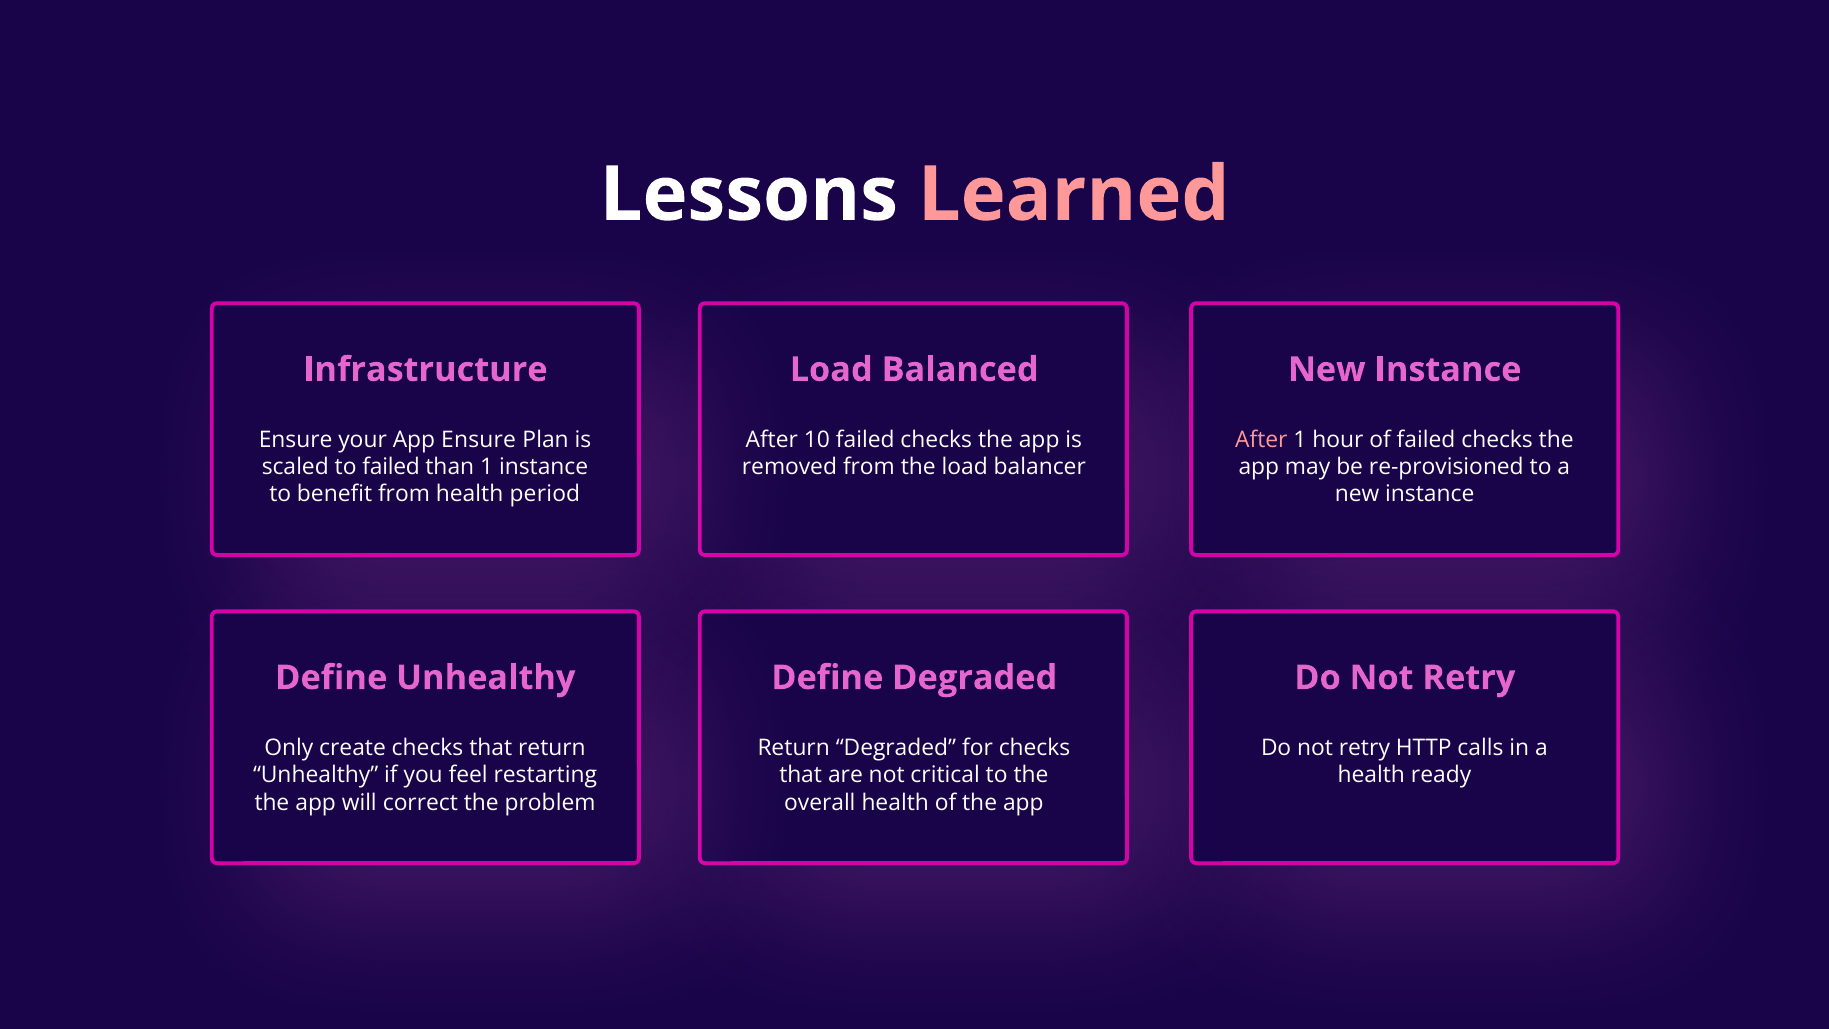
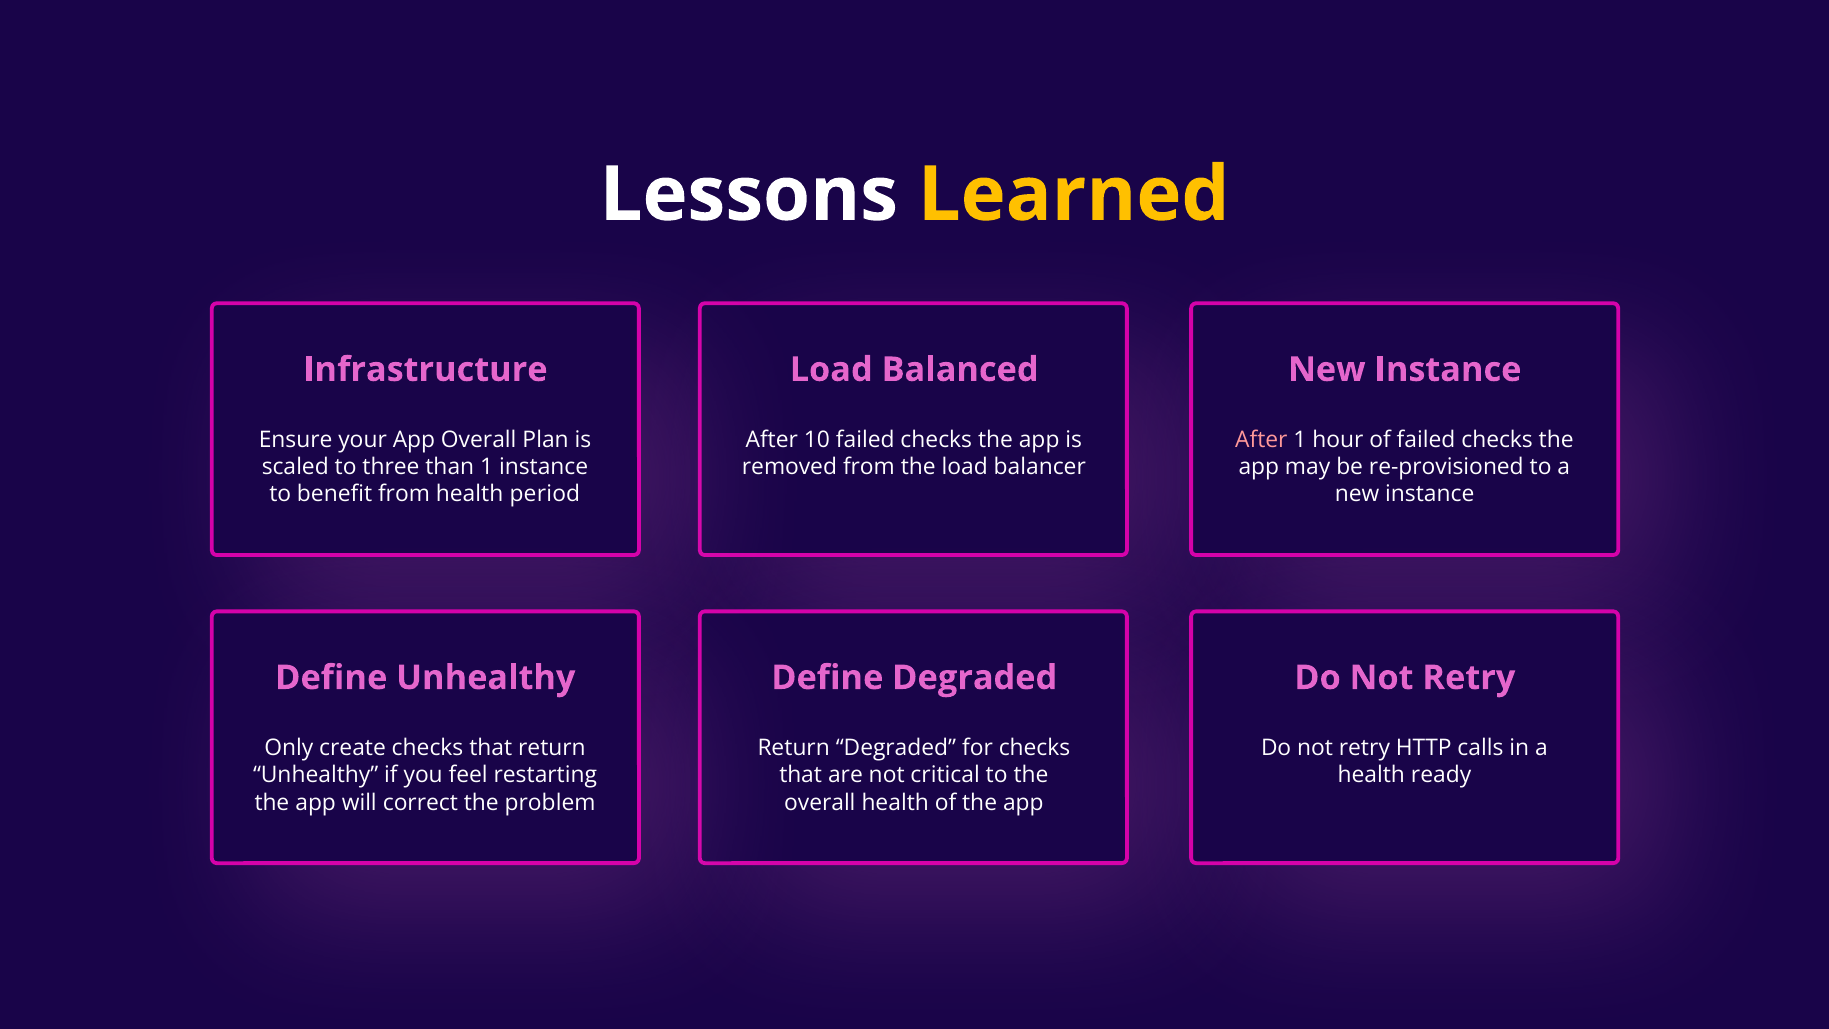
Learned colour: pink -> yellow (1074, 195)
App Ensure: Ensure -> Overall (479, 439)
to failed: failed -> three (391, 467)
